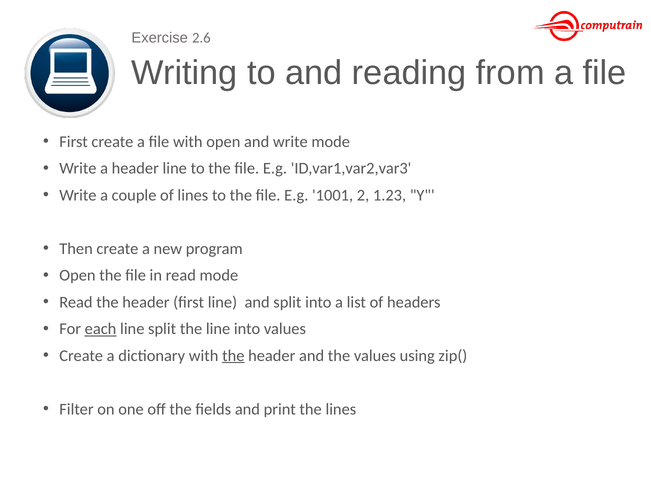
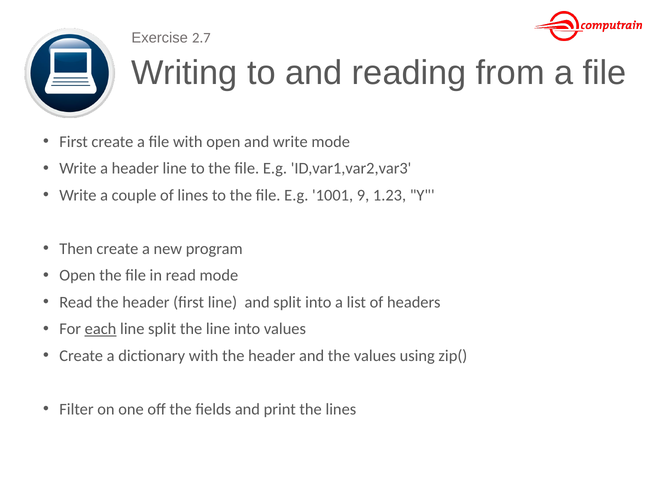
2.6: 2.6 -> 2.7 (201, 38)
2: 2 -> 9 (363, 195)
the underline: present -> none (233, 356)
